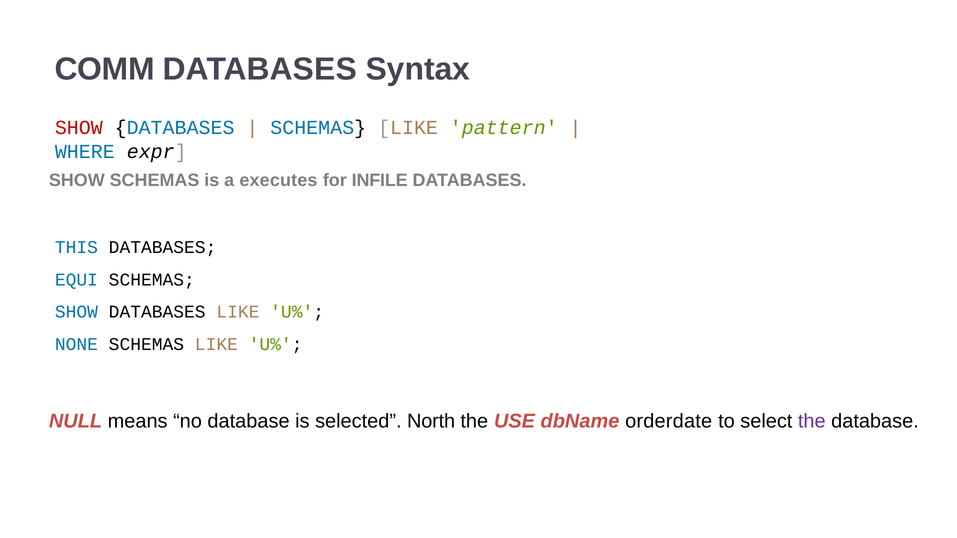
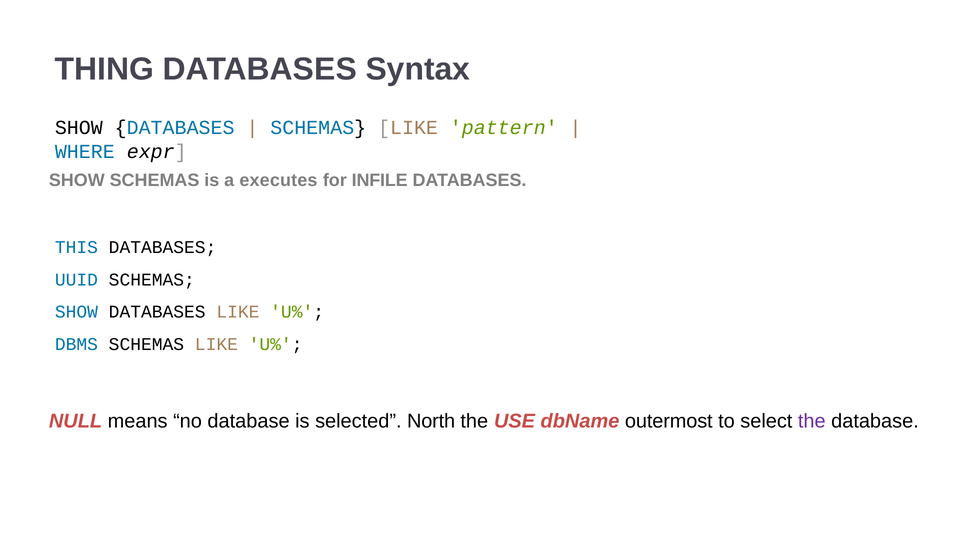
COMM: COMM -> THING (104, 69)
SHOW colour: red -> black (79, 128)
EQUI: EQUI -> UUID (76, 280)
NONE: NONE -> DBMS (76, 345)
orderdate: orderdate -> outermost (669, 421)
